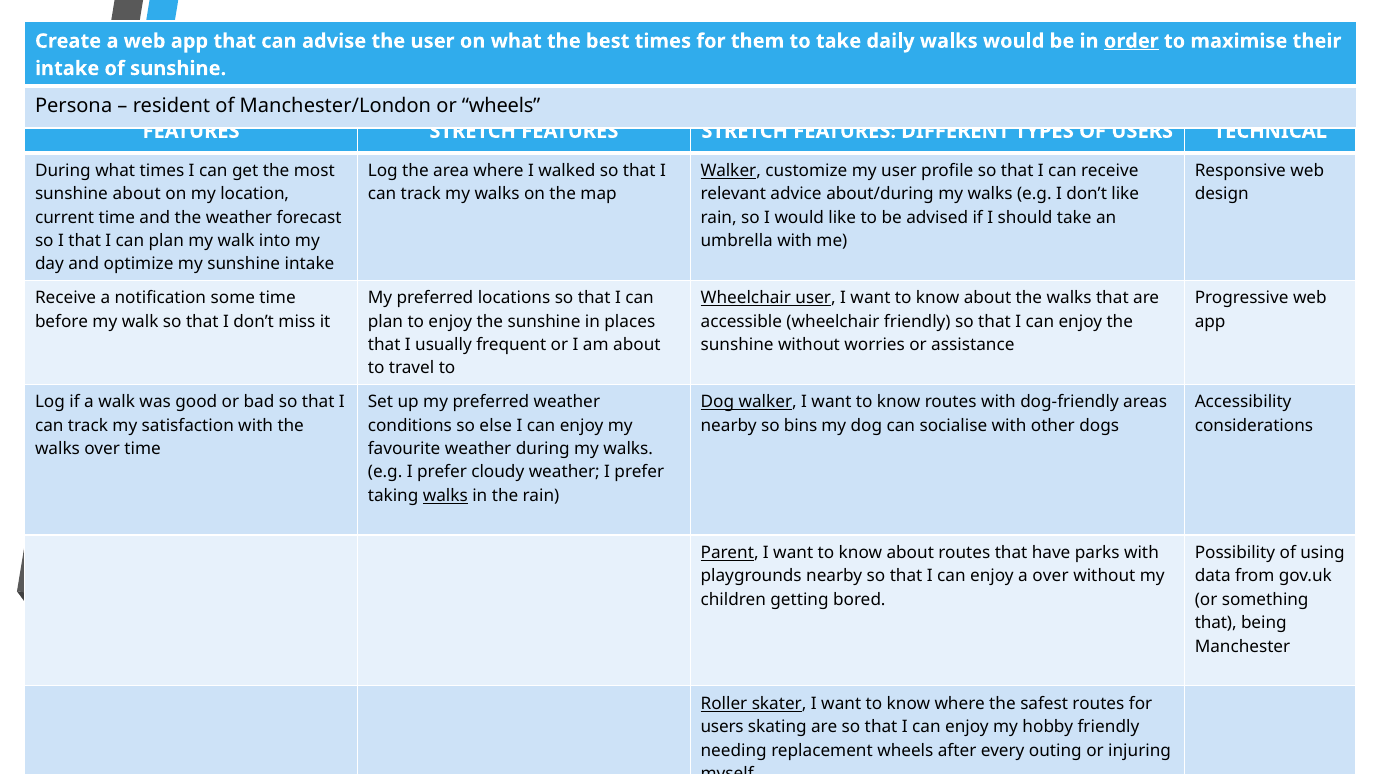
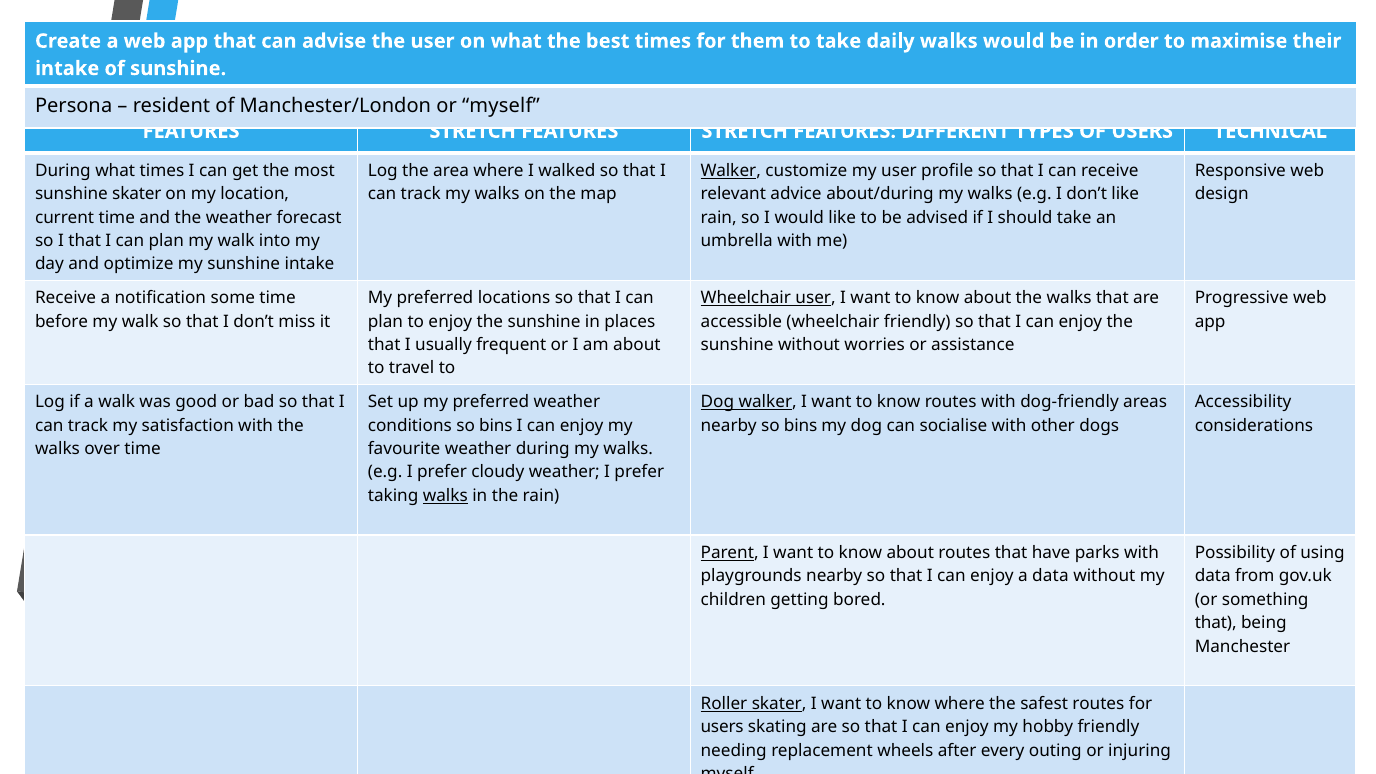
order underline: present -> none (1131, 41)
or wheels: wheels -> myself (501, 106)
sunshine about: about -> skater (137, 194)
conditions so else: else -> bins (496, 425)
a over: over -> data (1050, 576)
